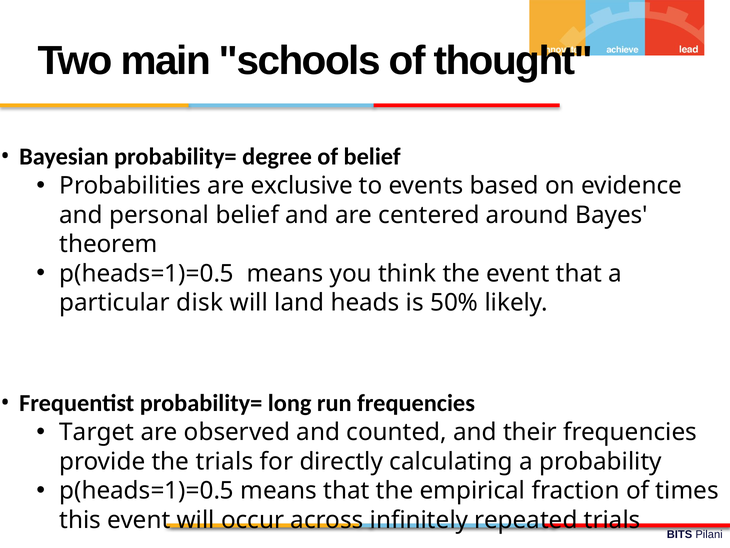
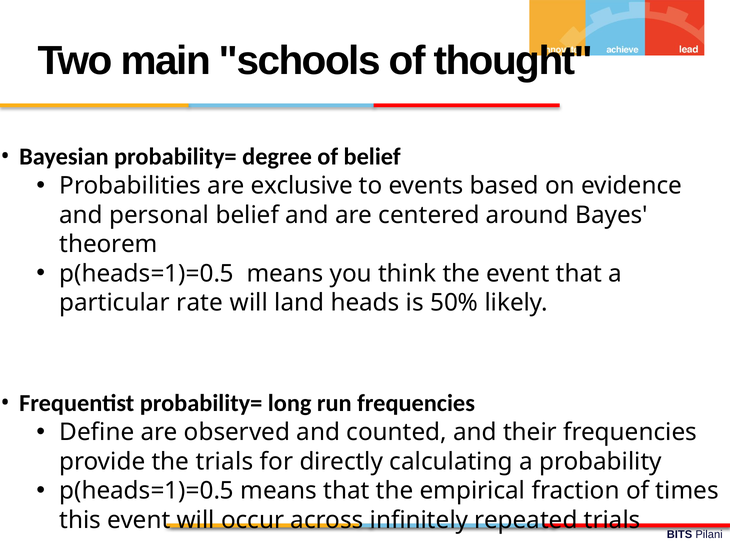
disk: disk -> rate (200, 303)
Target: Target -> Define (97, 432)
